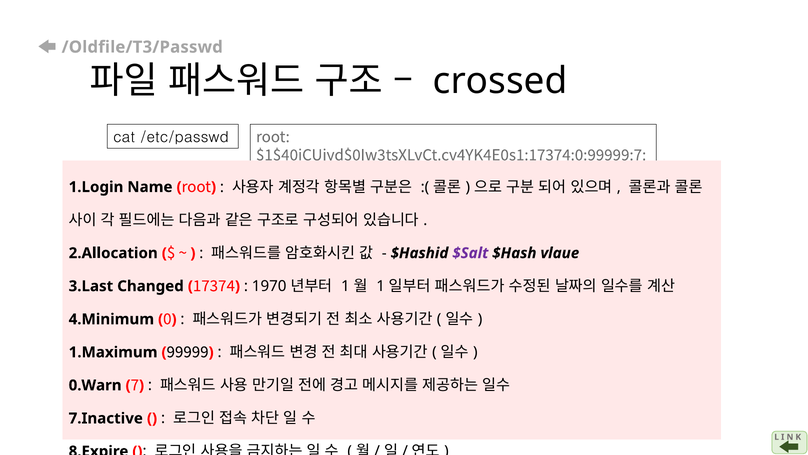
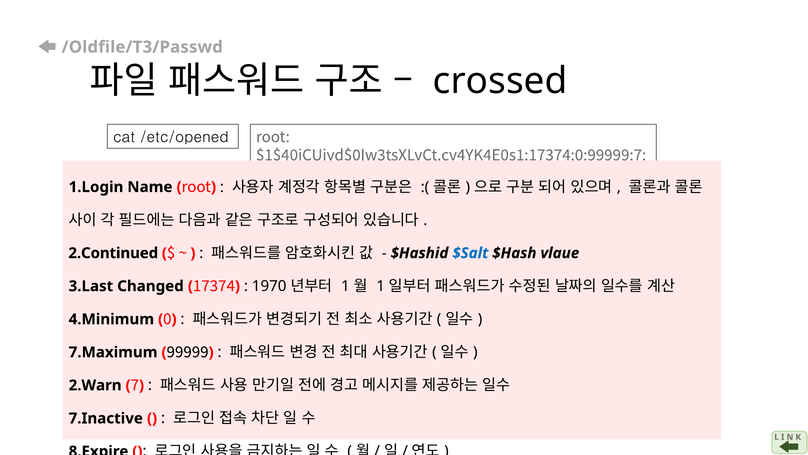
/etc/passwd: /etc/passwd -> /etc/opened (184, 137)
2.Allocation: 2.Allocation -> 2.Continued (113, 253)
$Salt colour: purple -> blue (470, 253)
1.Maximum: 1.Maximum -> 7.Maximum (113, 352)
0.Warn: 0.Warn -> 2.Warn (95, 385)
